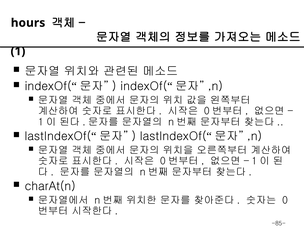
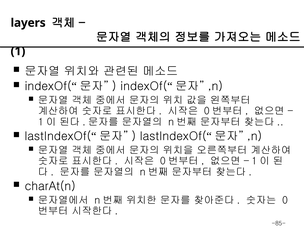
hours: hours -> layers (28, 23)
